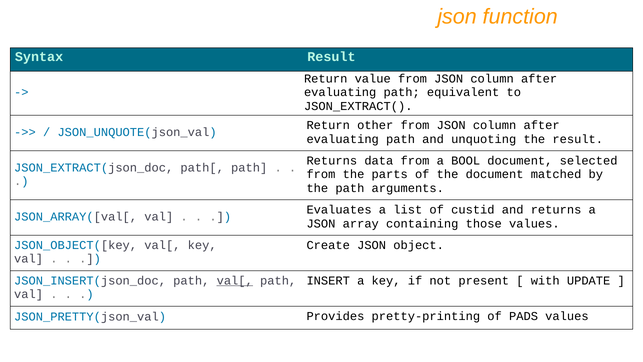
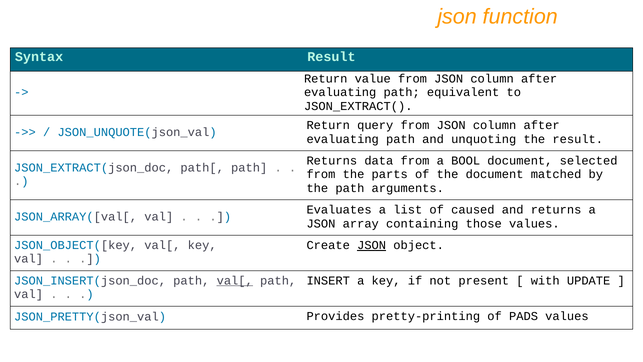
other: other -> query (375, 125)
custid: custid -> caused (473, 210)
JSON underline: none -> present (372, 245)
